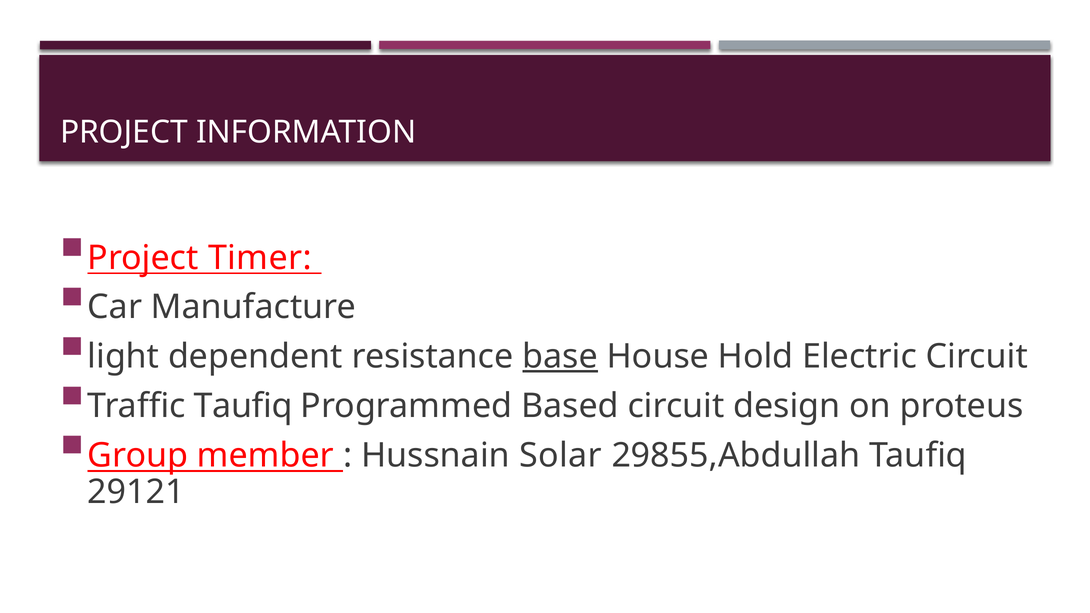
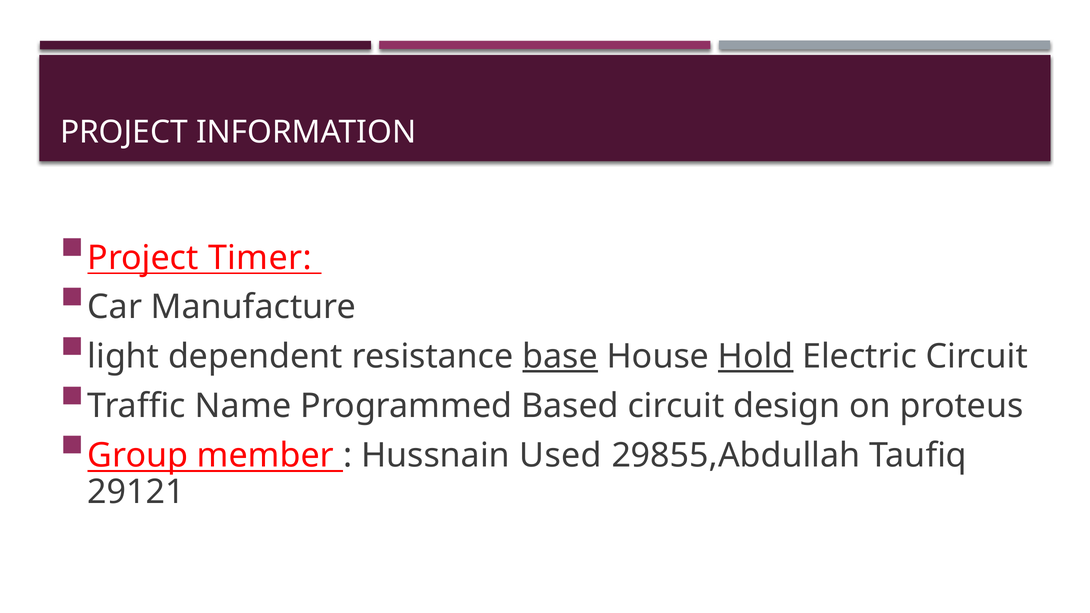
Hold underline: none -> present (756, 357)
Traffic Taufiq: Taufiq -> Name (243, 406)
Solar: Solar -> Used (561, 456)
